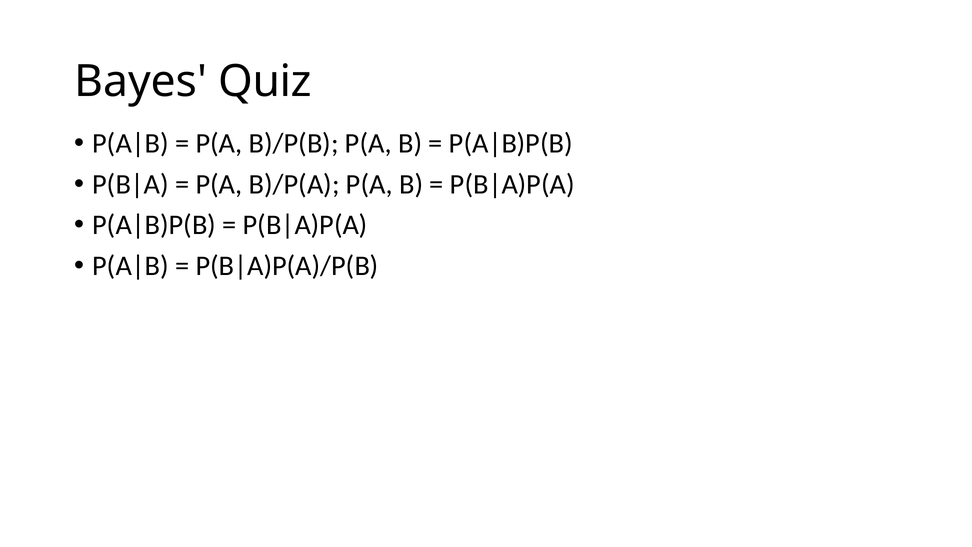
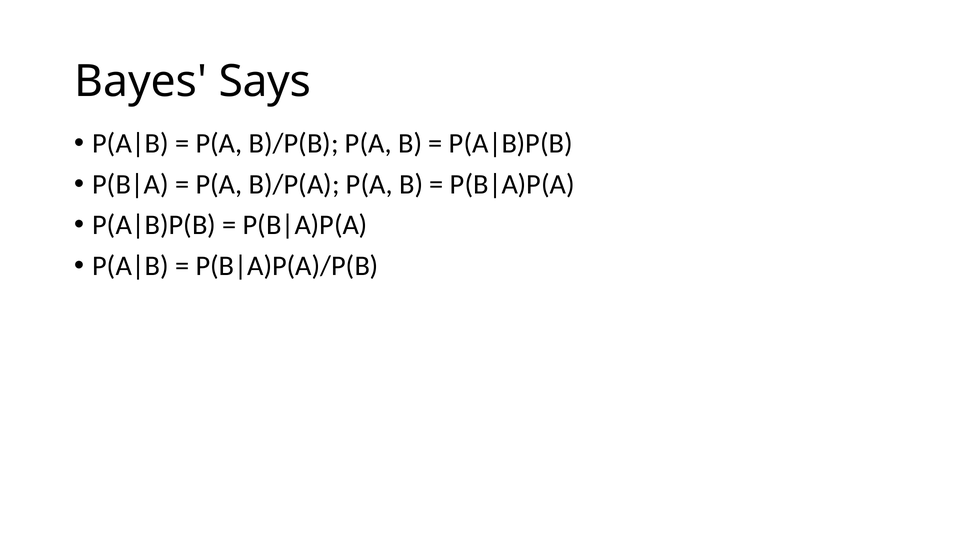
Quiz: Quiz -> Says (265, 82)
